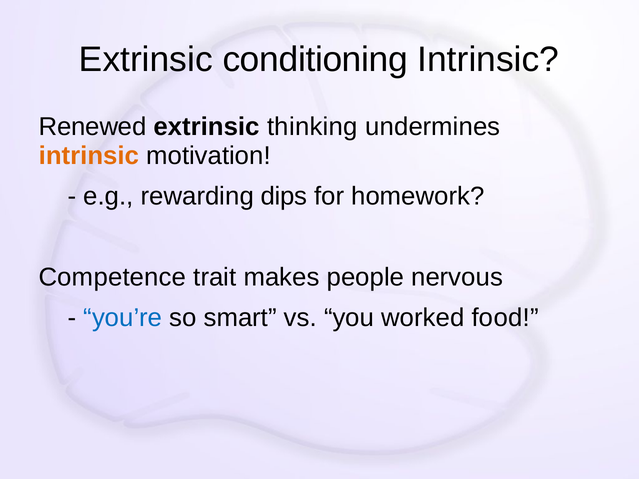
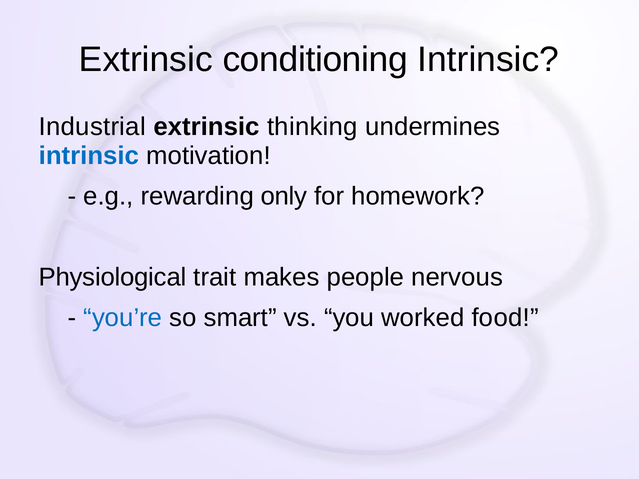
Renewed: Renewed -> Industrial (92, 127)
intrinsic colour: orange -> blue (89, 156)
dips: dips -> only (284, 197)
Competence: Competence -> Physiological (113, 278)
